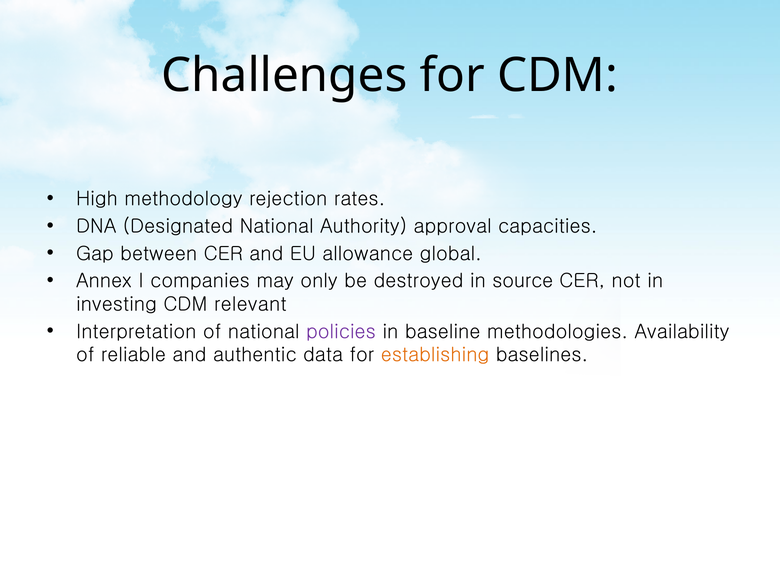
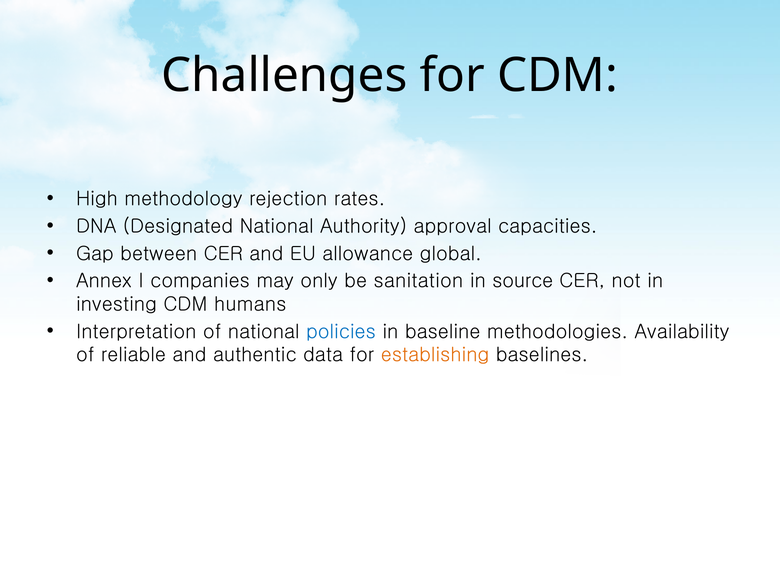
destroyed: destroyed -> sanitation (418, 281)
relevant: relevant -> humans (250, 304)
policies colour: purple -> blue (341, 332)
